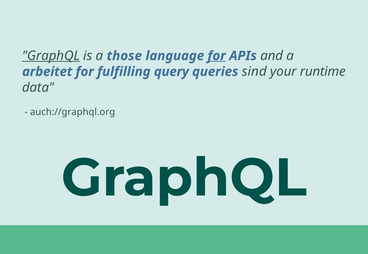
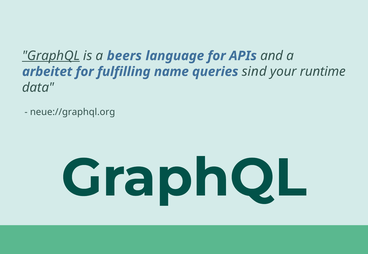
those: those -> beers (124, 56)
for underline: present -> none (217, 56)
query: query -> name (171, 72)
auch://graphql.org: auch://graphql.org -> neue://graphql.org (73, 112)
